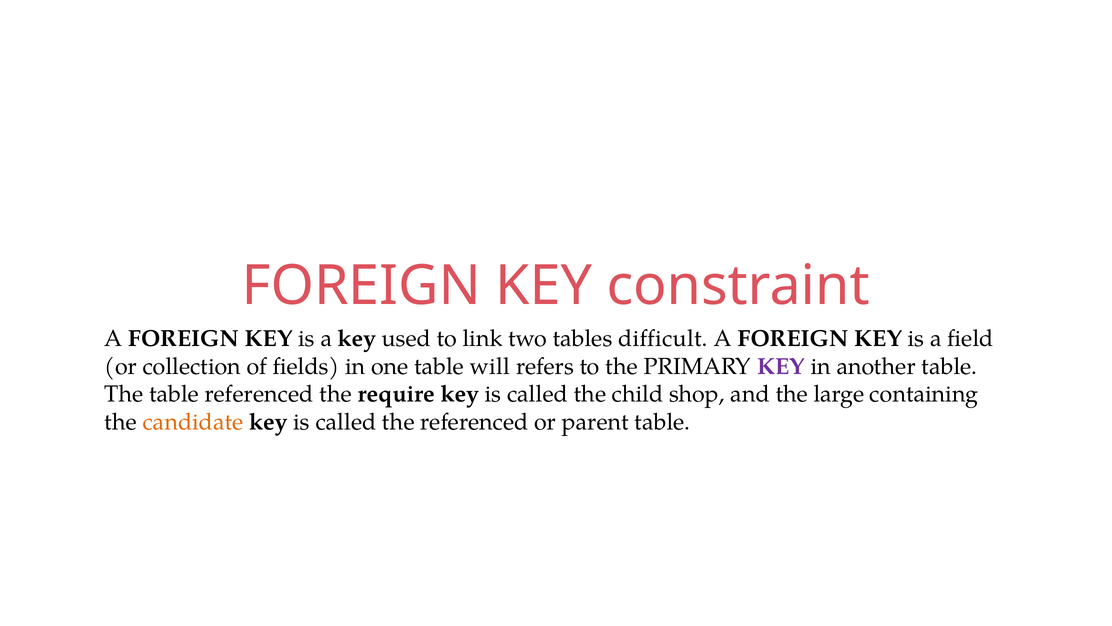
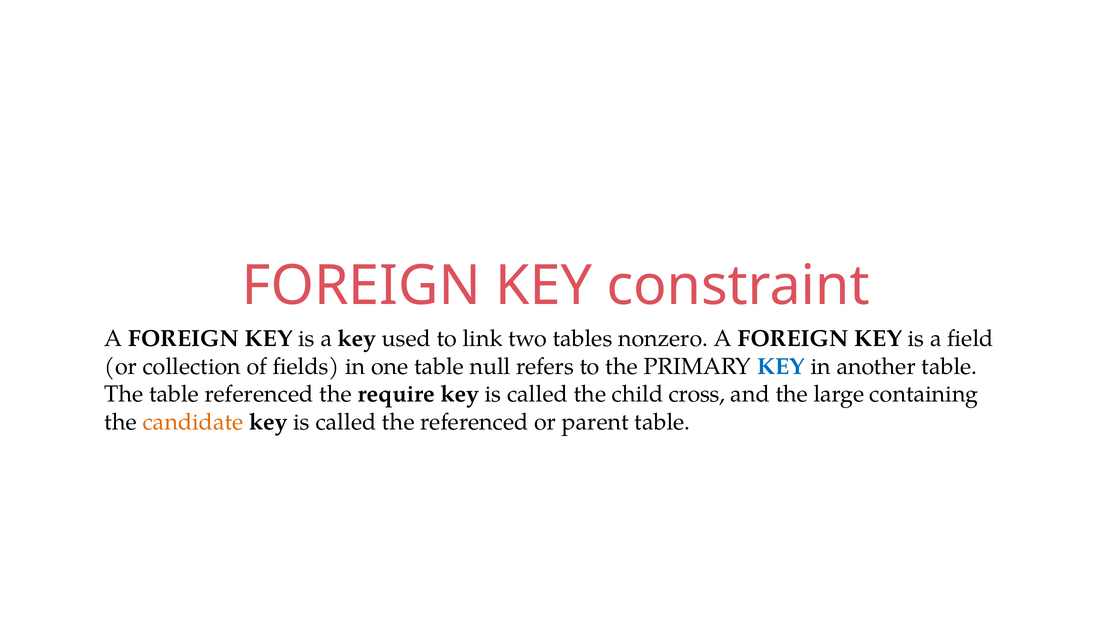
difficult: difficult -> nonzero (663, 338)
will: will -> null (490, 366)
KEY colour: purple -> blue (781, 366)
shop: shop -> cross (697, 394)
